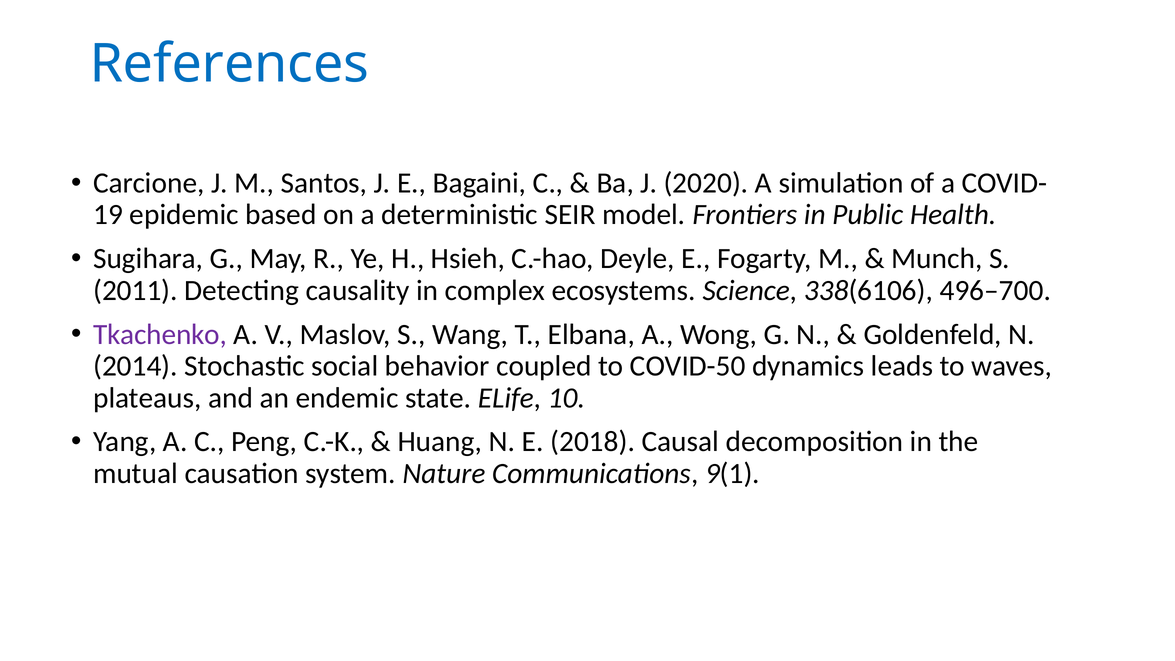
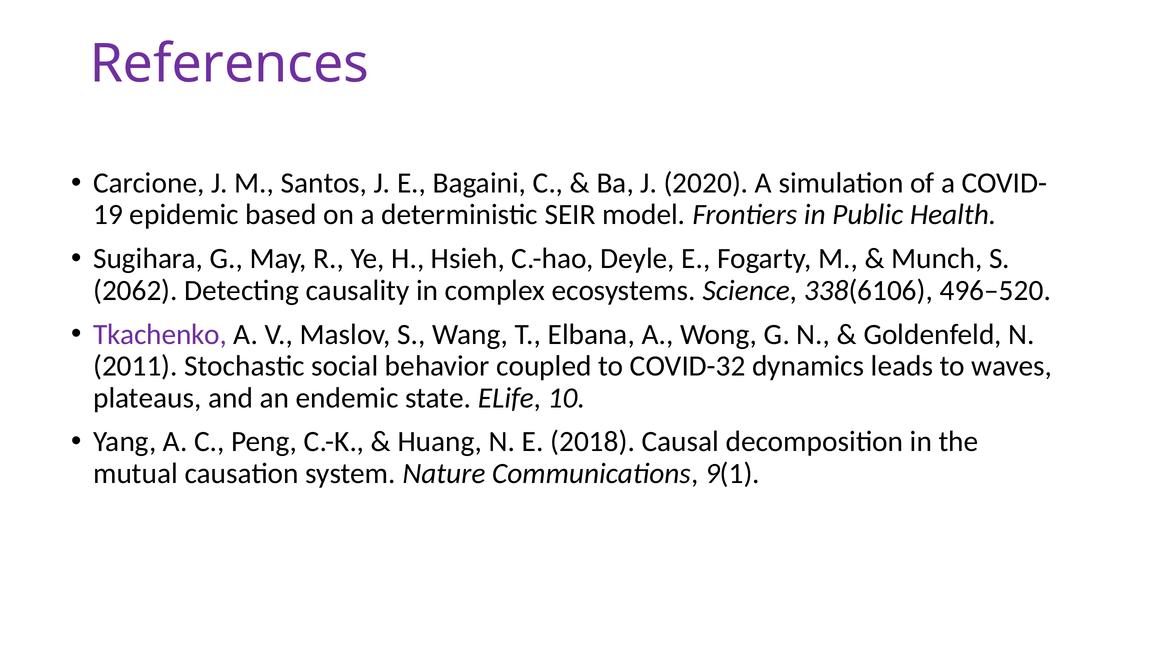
References colour: blue -> purple (229, 64)
2011: 2011 -> 2062 (135, 290)
496–700: 496–700 -> 496–520 (995, 290)
2014: 2014 -> 2011 (135, 366)
COVID-50: COVID-50 -> COVID-32 (688, 366)
